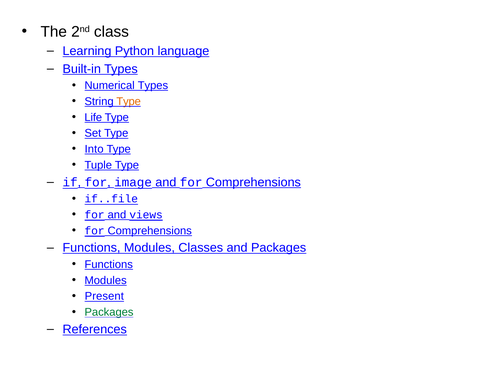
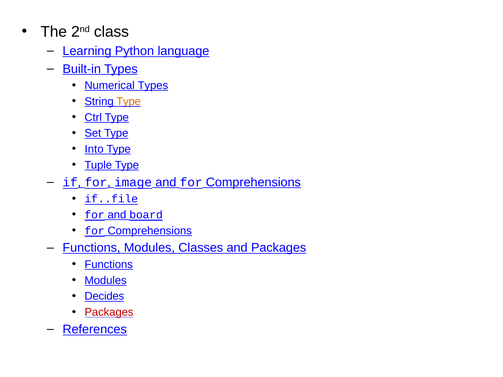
Life: Life -> Ctrl (93, 117)
views: views -> board (146, 215)
Present: Present -> Decides (104, 296)
Packages colour: green -> red (109, 312)
